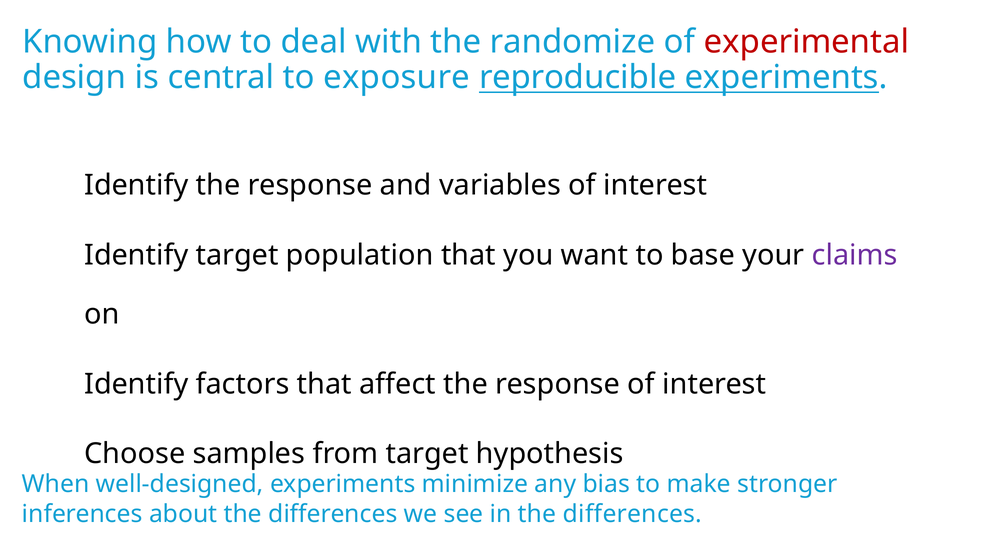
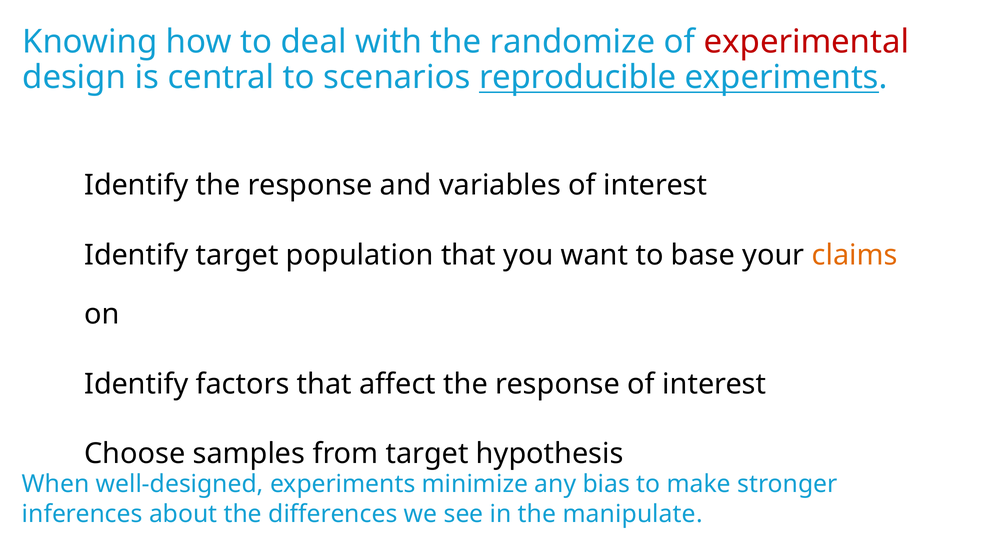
exposure: exposure -> scenarios (397, 77)
claims colour: purple -> orange (855, 255)
in the differences: differences -> manipulate (633, 514)
